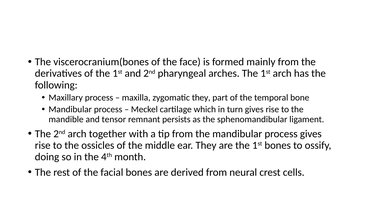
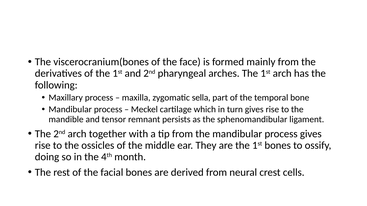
zygomatic they: they -> sella (201, 98)
